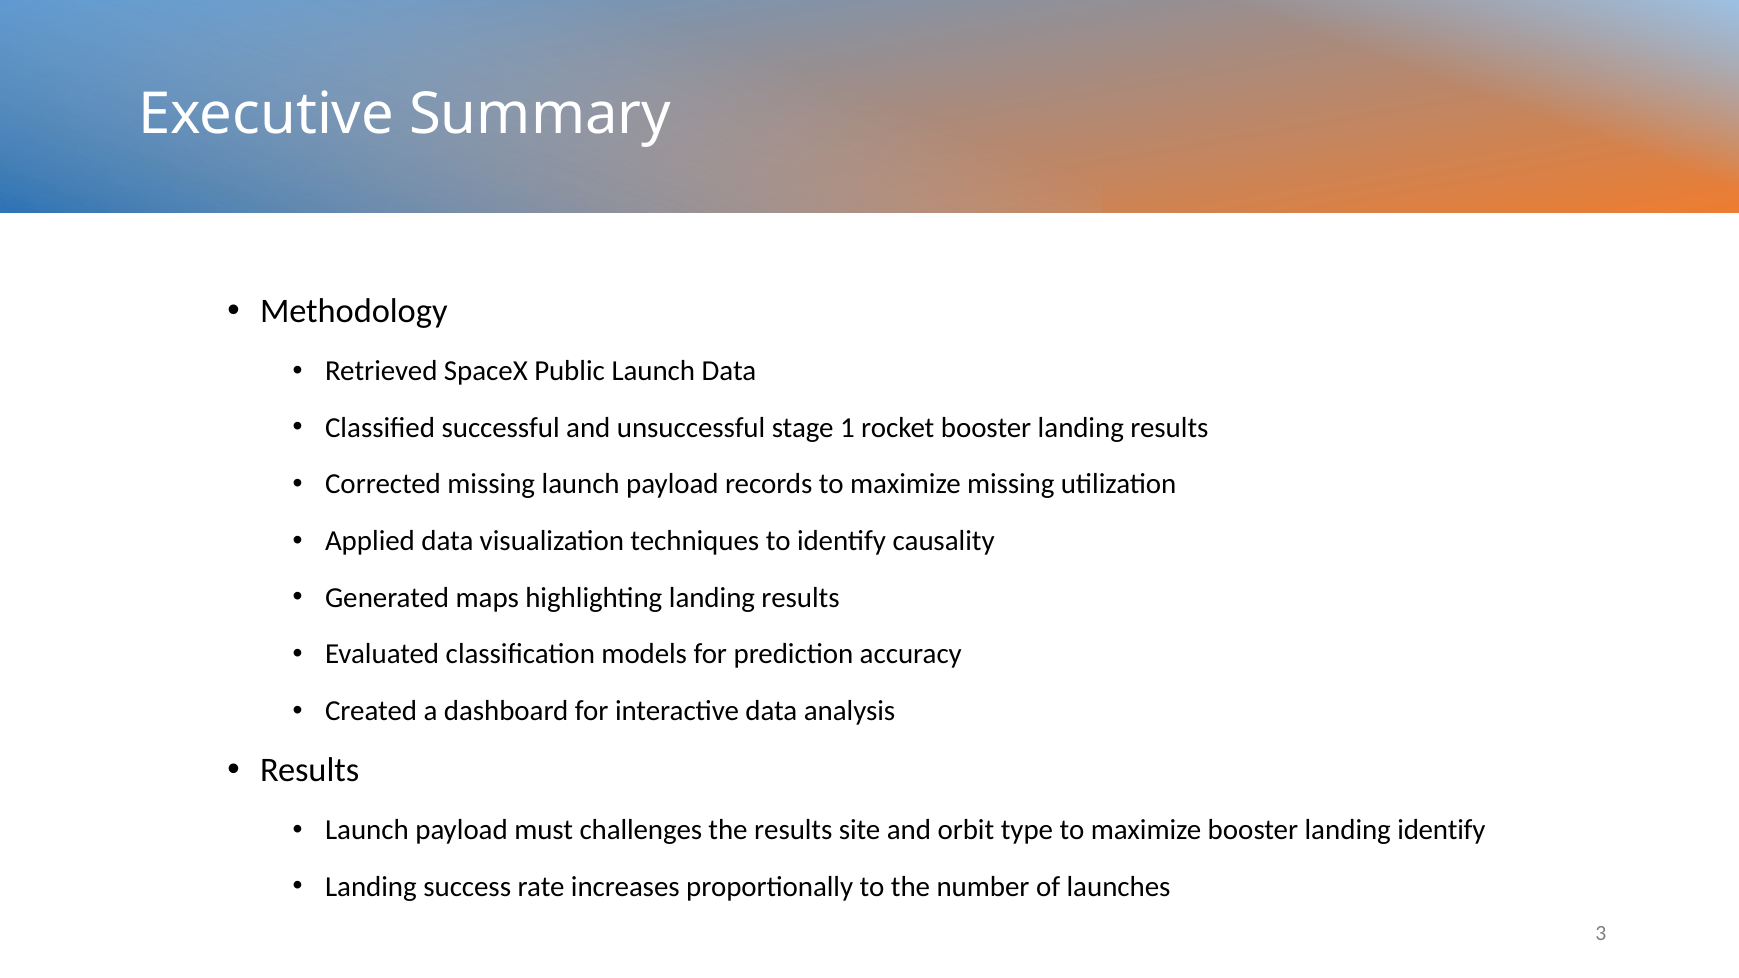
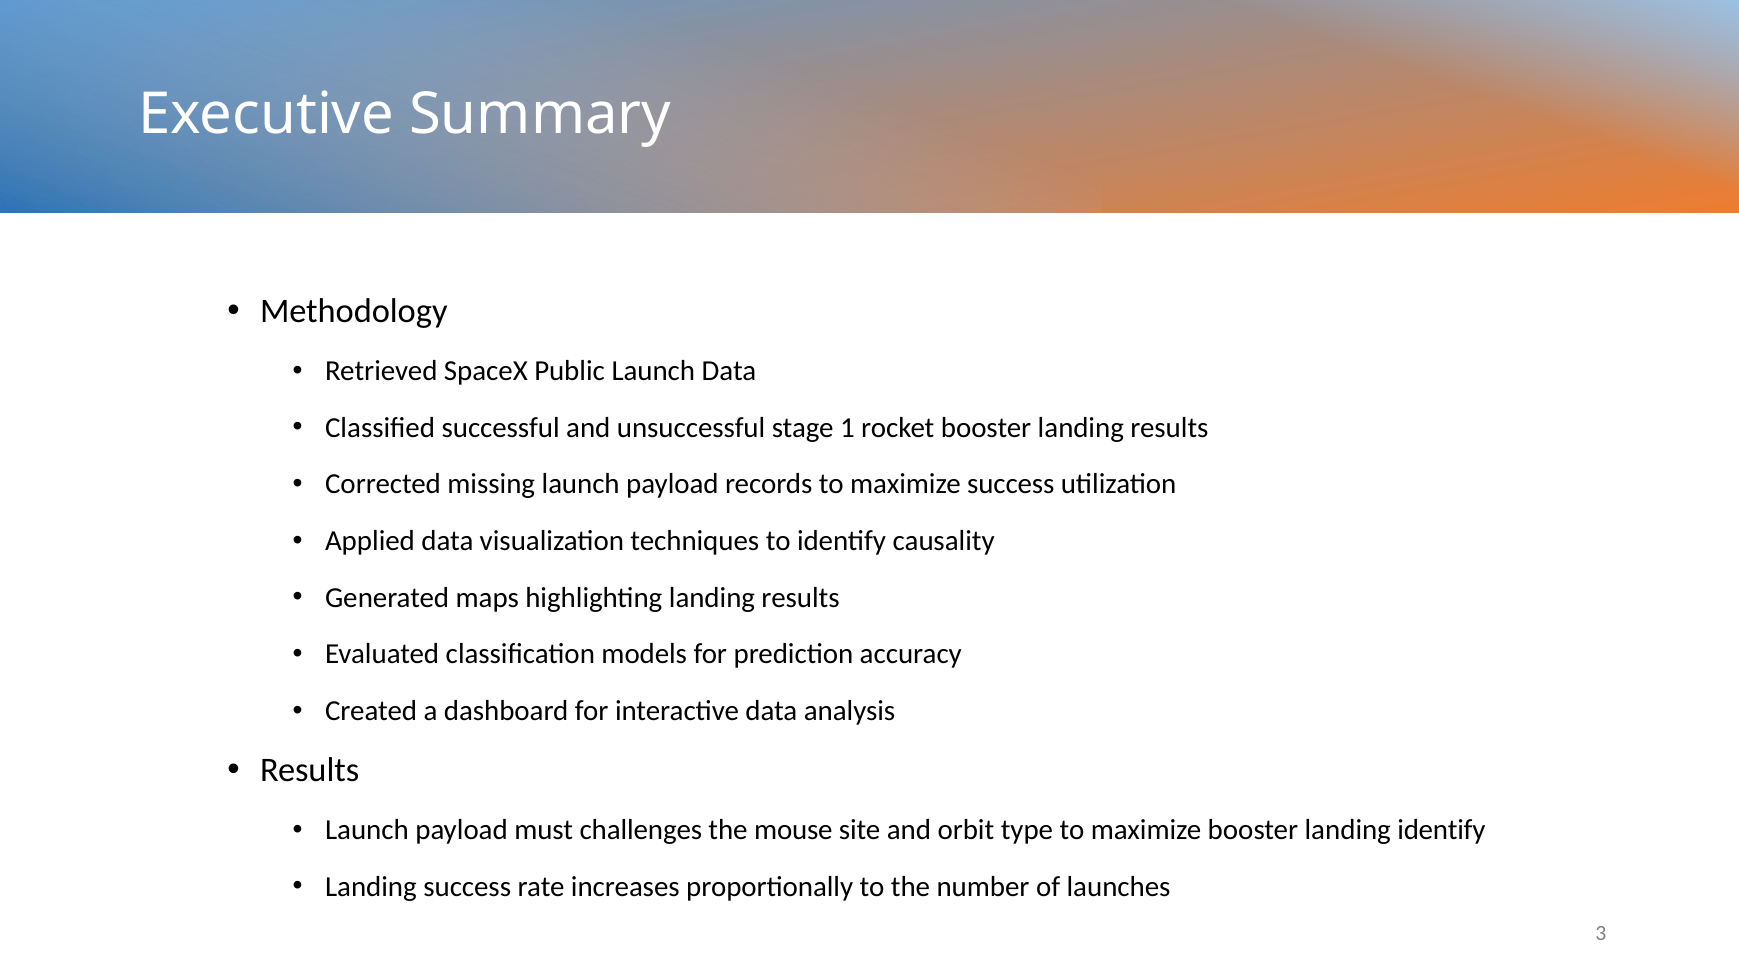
maximize missing: missing -> success (1011, 484)
the results: results -> mouse (793, 830)
